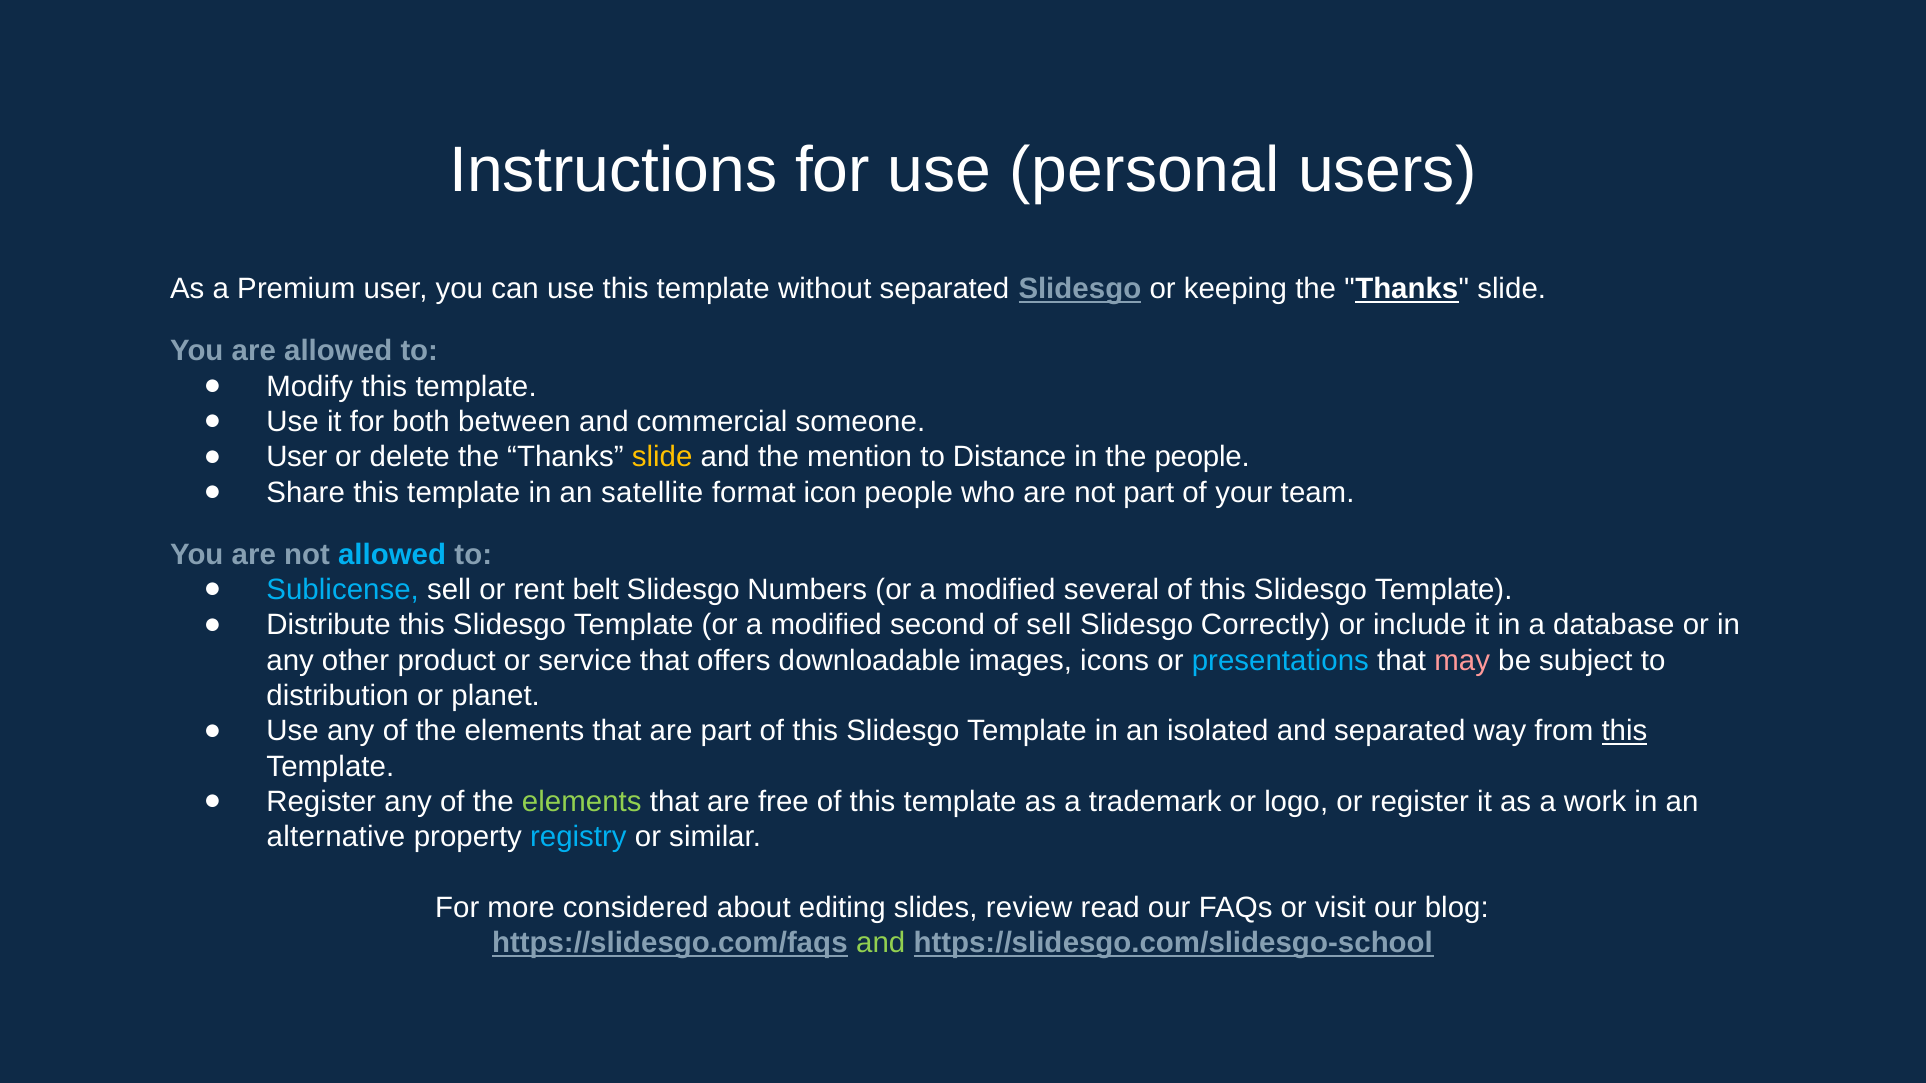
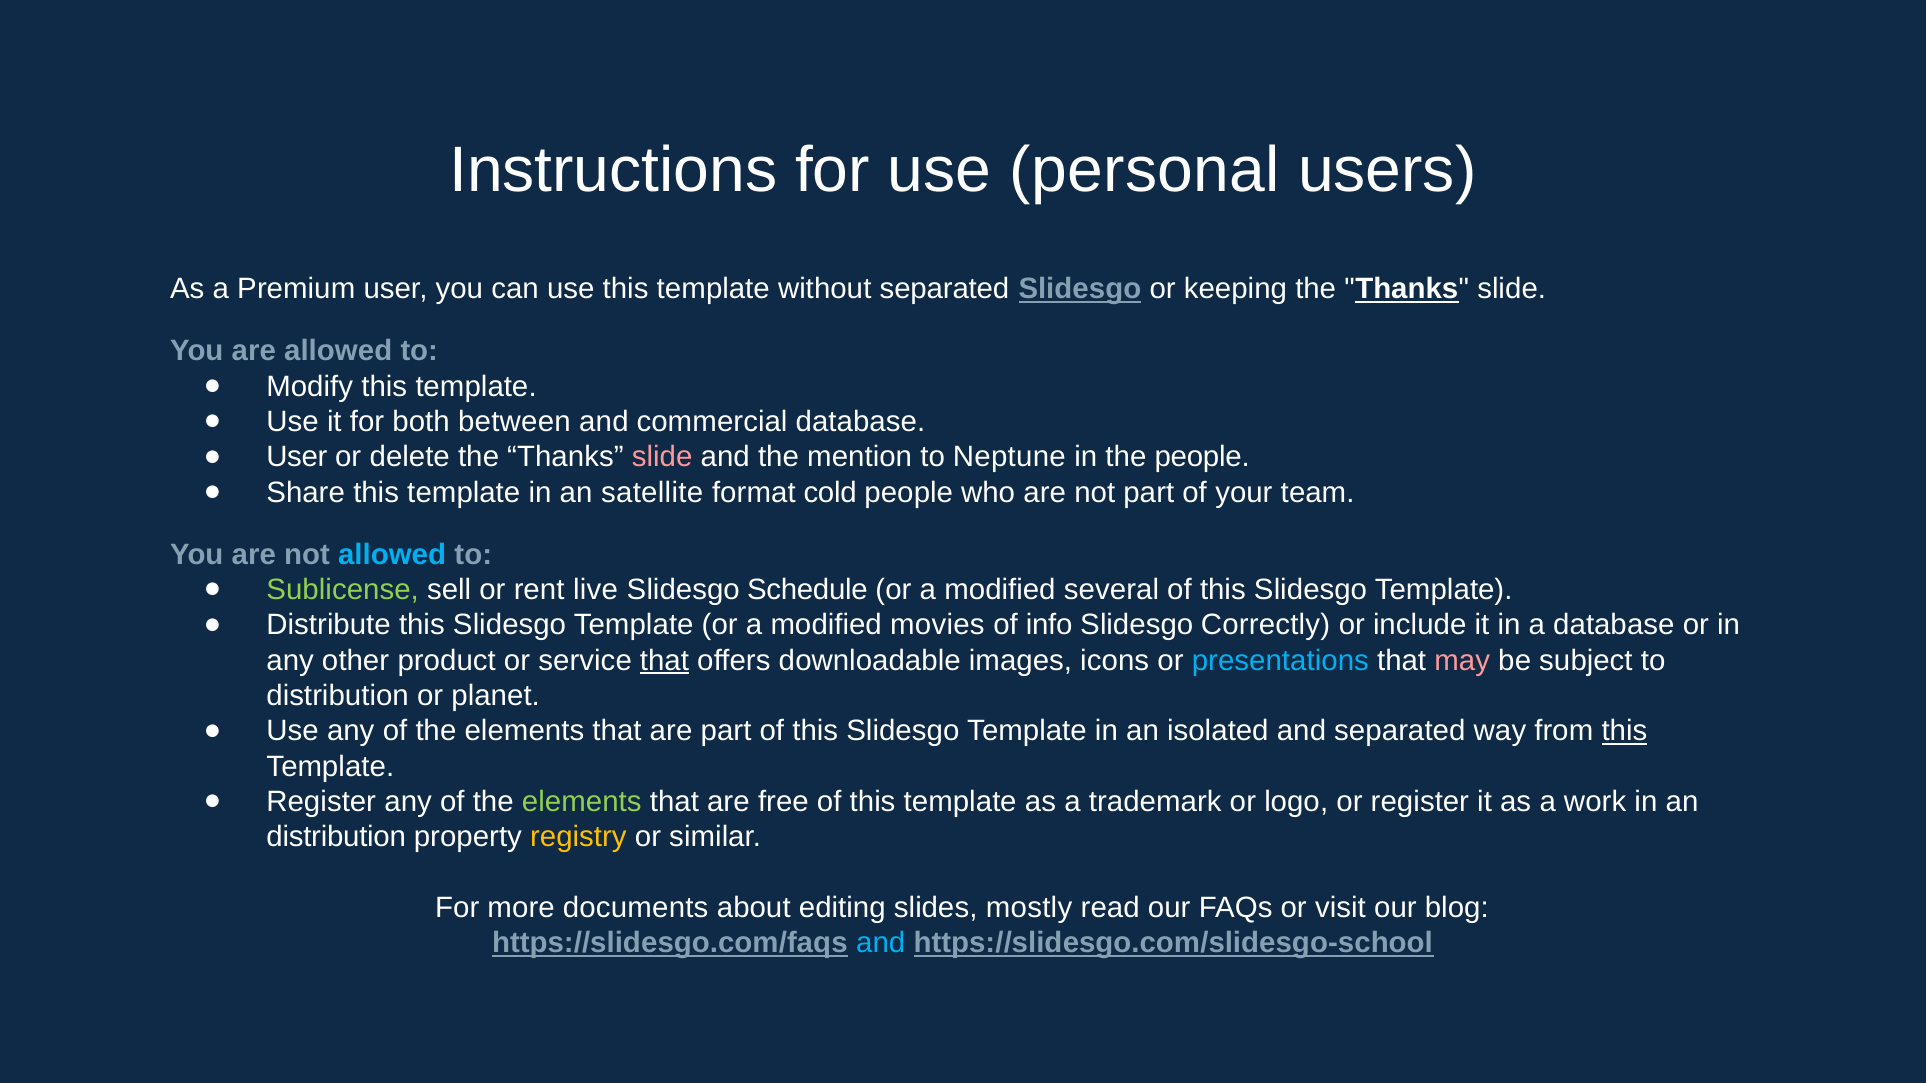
commercial someone: someone -> database (860, 422)
slide colour: yellow -> pink (662, 457)
Distance: Distance -> Neptune (1009, 457)
icon: icon -> cold (830, 493)
Sublicense colour: light blue -> light green (343, 590)
belt: belt -> live (596, 590)
Numbers: Numbers -> Schedule (807, 590)
second: second -> movies (937, 625)
of sell: sell -> info (1049, 625)
that underline: none -> present (664, 661)
alternative: alternative -> distribution (336, 837)
registry colour: light blue -> yellow (578, 837)
considered: considered -> documents (636, 908)
review: review -> mostly (1029, 908)
and colour: light green -> light blue (881, 943)
